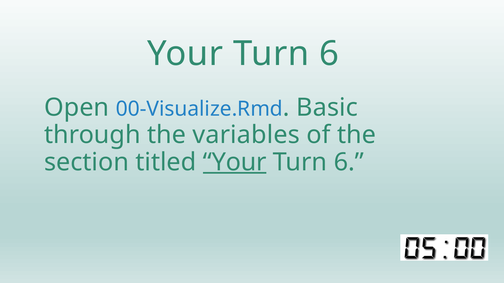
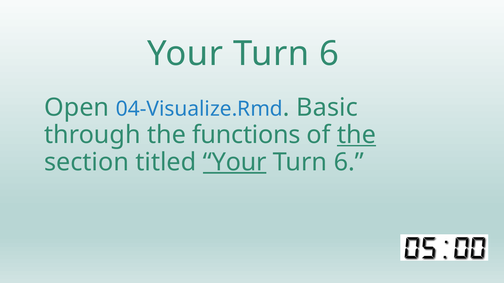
00-Visualize.Rmd: 00-Visualize.Rmd -> 04-Visualize.Rmd (199, 109)
variables: variables -> functions (246, 135)
the underline: none -> present (356, 135)
